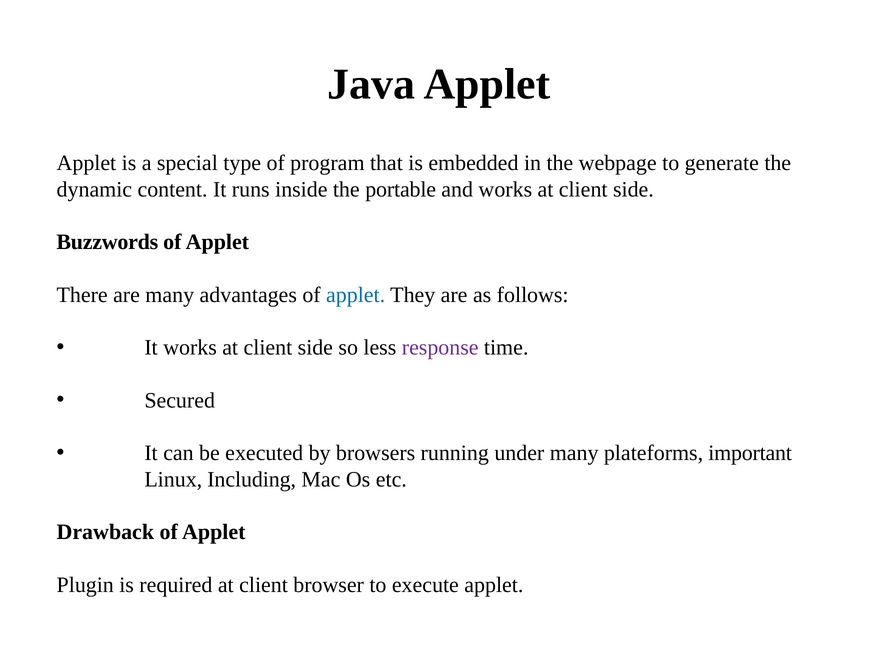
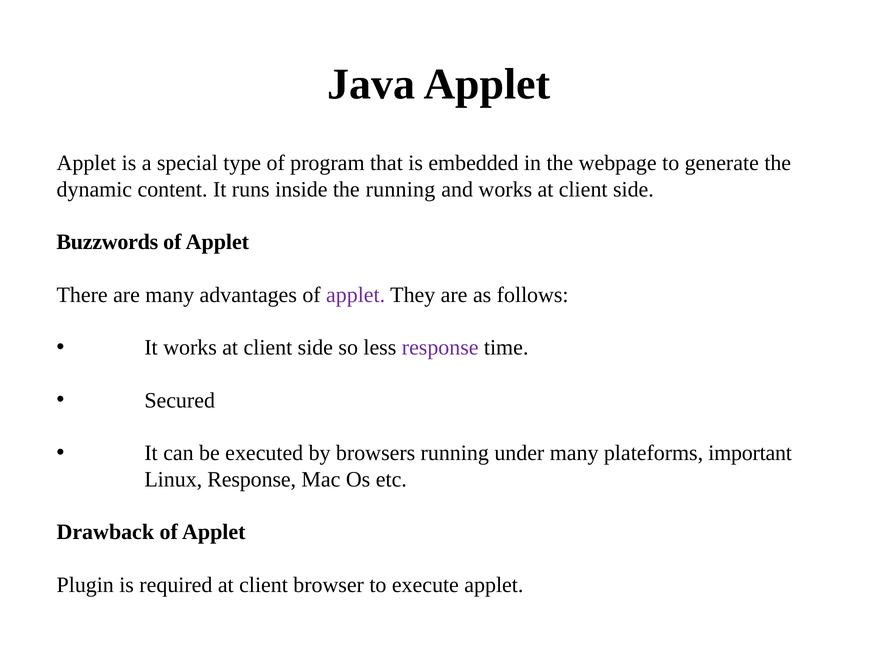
the portable: portable -> running (400, 189)
applet colour: blue -> purple (356, 295)
Linux Including: Including -> Response (252, 479)
